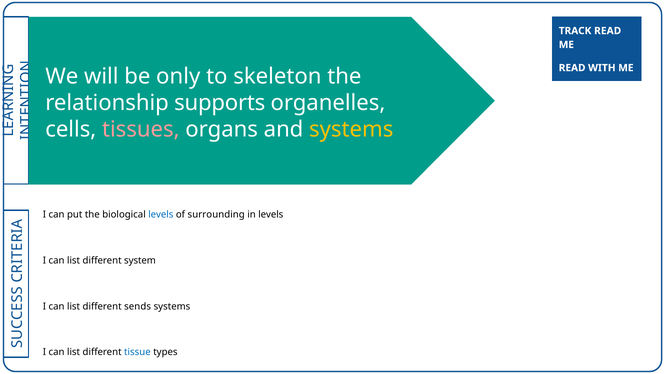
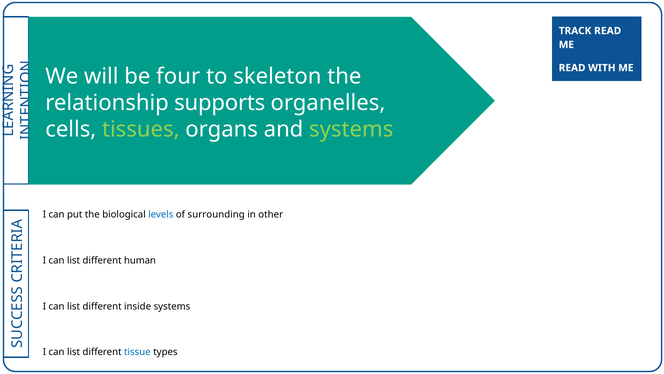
only: only -> four (178, 76)
tissues colour: pink -> light green (141, 129)
systems colour: yellow -> light green (351, 129)
in levels: levels -> other (271, 214)
system: system -> human (140, 260)
sends: sends -> inside (138, 306)
